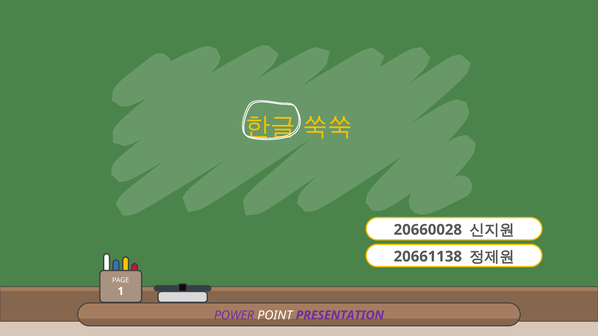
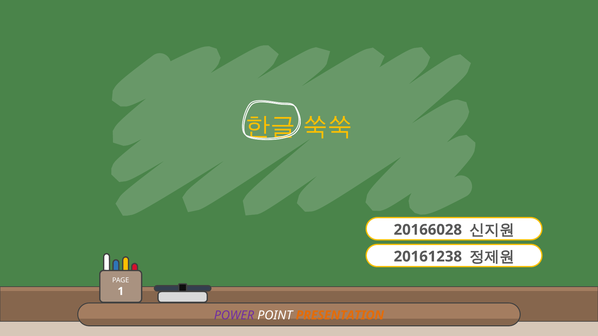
20660028: 20660028 -> 20166028 (428, 230)
20661138: 20661138 -> 20161238 (428, 257)
PRESENTATION colour: purple -> orange (340, 316)
